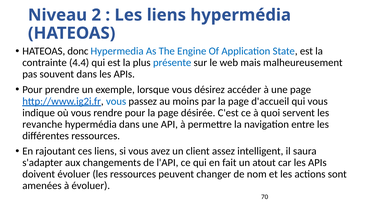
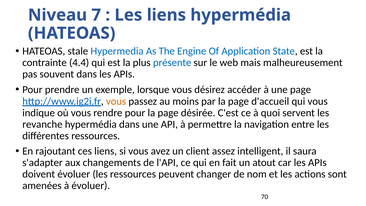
2: 2 -> 7 (96, 15)
donc: donc -> stale (78, 51)
vous colour: blue -> orange (116, 101)
